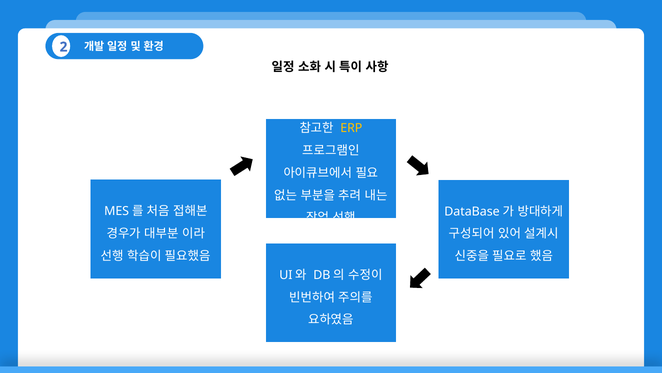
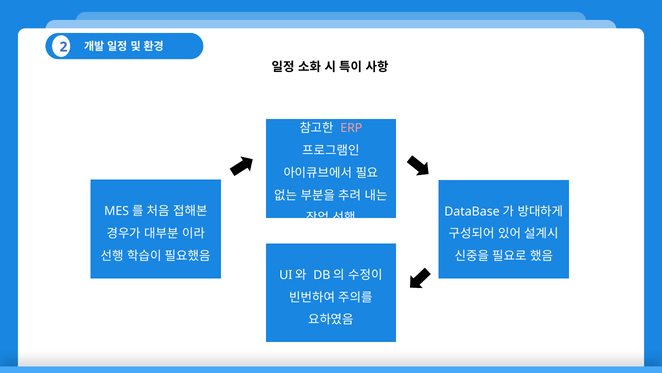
ERP colour: yellow -> pink (351, 128)
